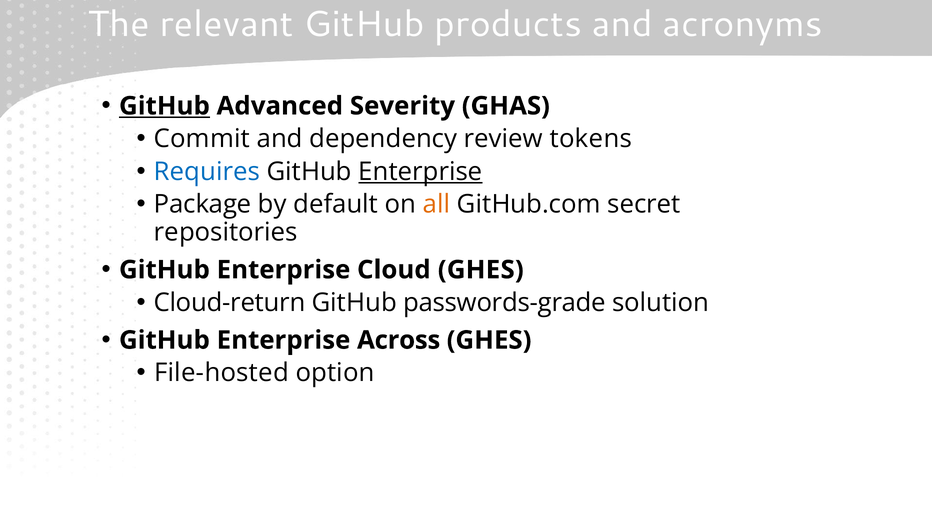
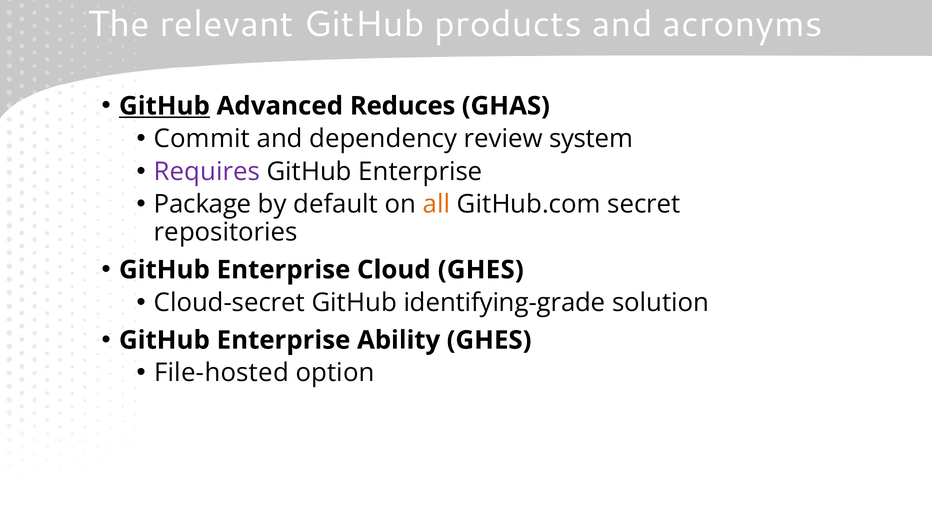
Severity: Severity -> Reduces (403, 106)
tokens: tokens -> system (591, 139)
Requires colour: blue -> purple (207, 172)
Enterprise underline: present -> none (420, 172)
Cloud-return: Cloud-return -> Cloud-secret (229, 303)
passwords-grade: passwords-grade -> identifying-grade (505, 303)
Across: Across -> Ability (399, 340)
